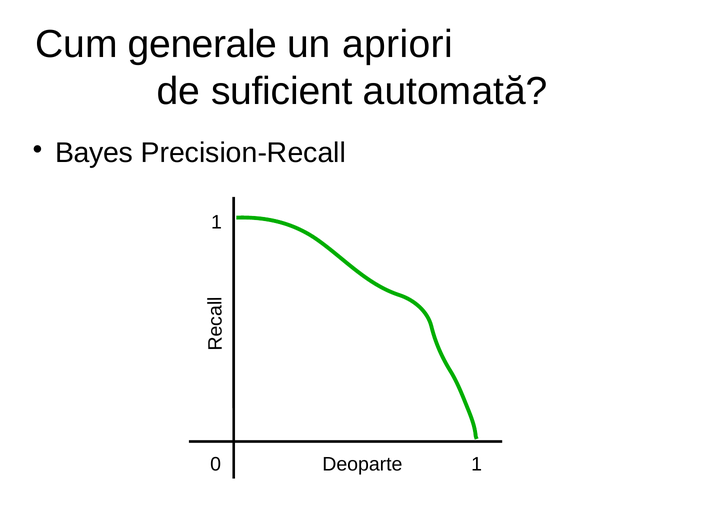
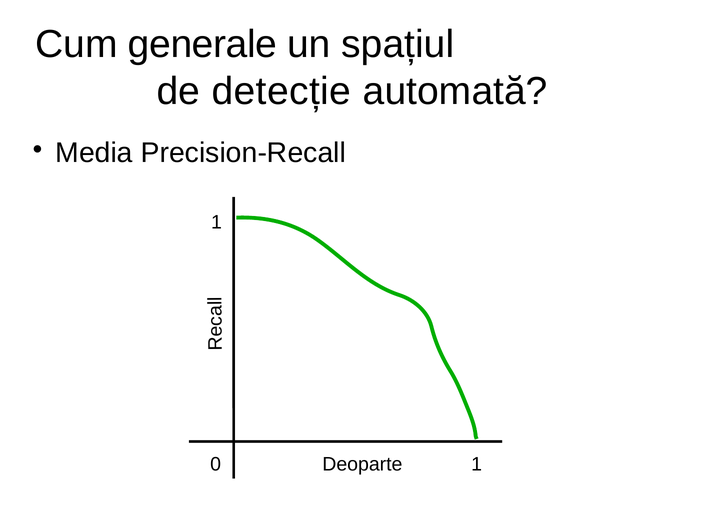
apriori: apriori -> spațiul (398, 44)
suficient: suficient -> detecție (281, 91)
Bayes: Bayes -> Media (94, 153)
